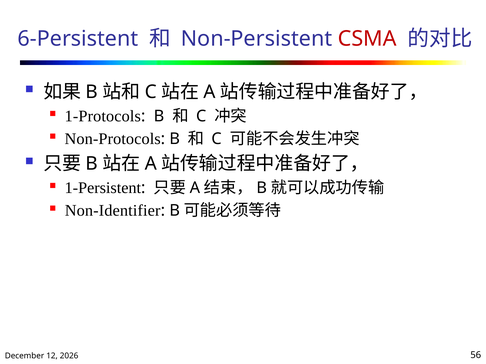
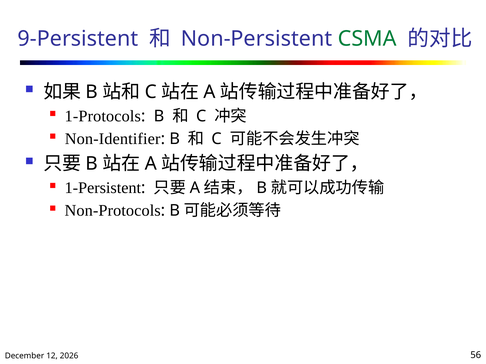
6-Persistent: 6-Persistent -> 9-Persistent (78, 39)
CSMA colour: red -> green (367, 39)
Non-Protocols: Non-Protocols -> Non-Identifier (113, 139)
Non-Identifier: Non-Identifier -> Non-Protocols (113, 211)
